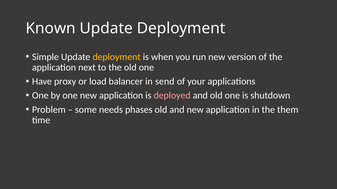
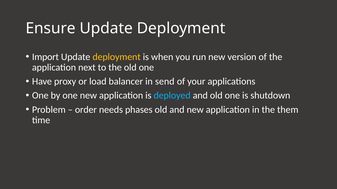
Known: Known -> Ensure (51, 28)
Simple: Simple -> Import (45, 57)
deployed colour: pink -> light blue (172, 96)
some: some -> order (86, 110)
